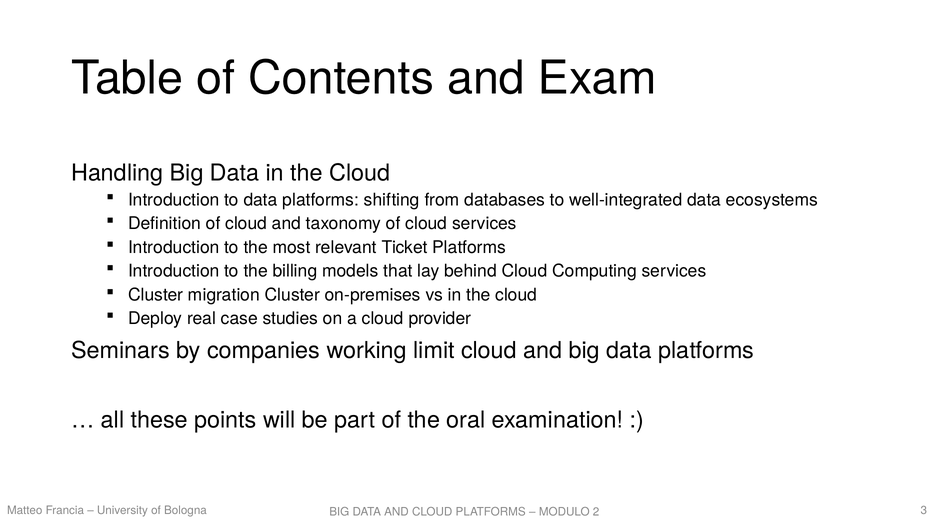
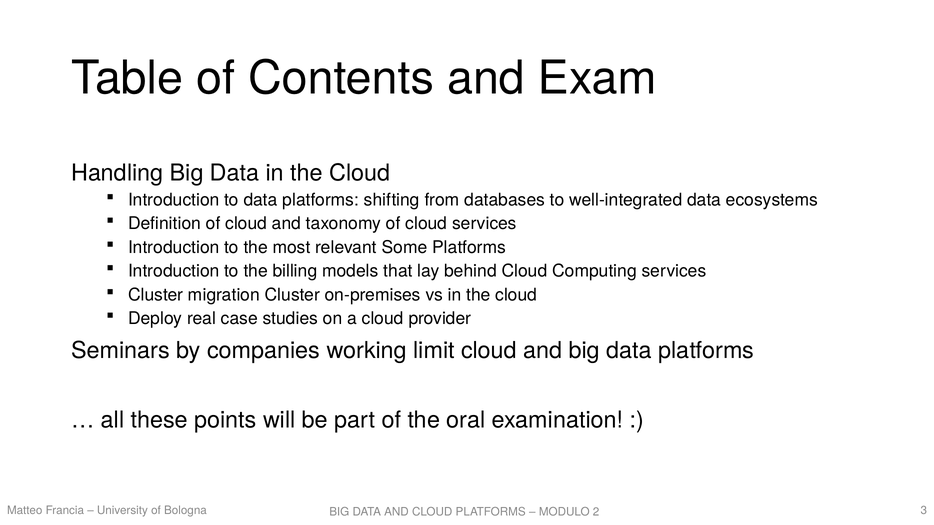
Ticket: Ticket -> Some (404, 248)
